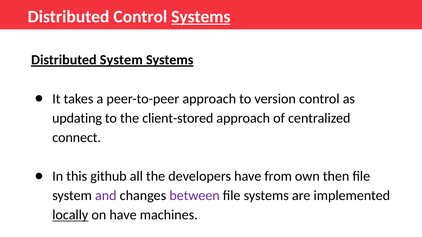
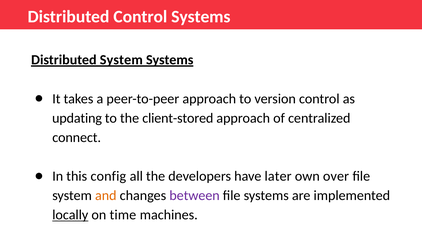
Systems underline: present -> none (201, 17)
github: github -> config (108, 176)
from: from -> later (278, 176)
then: then -> over (336, 176)
and colour: purple -> orange (106, 196)
on have: have -> time (123, 215)
